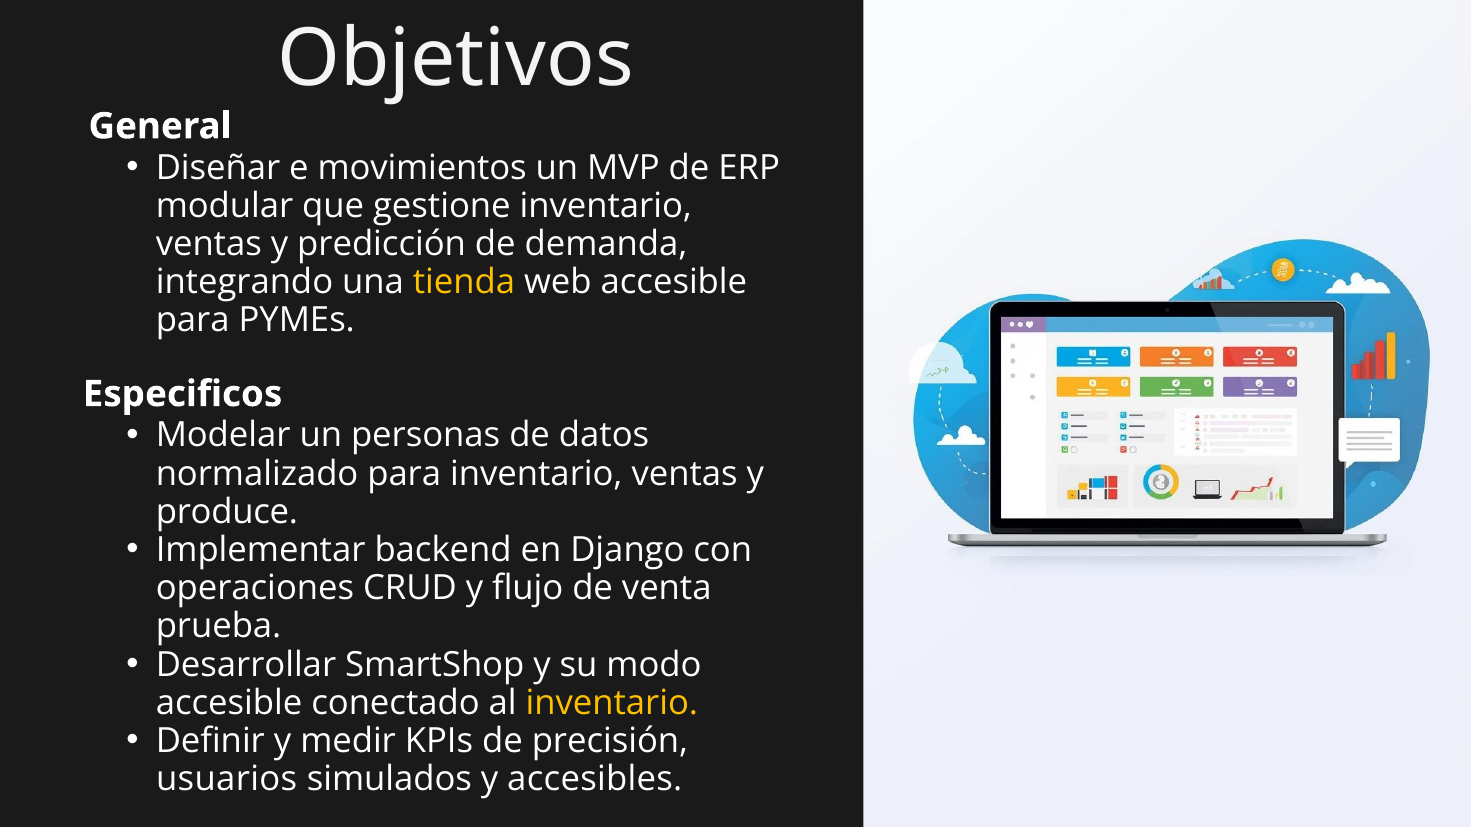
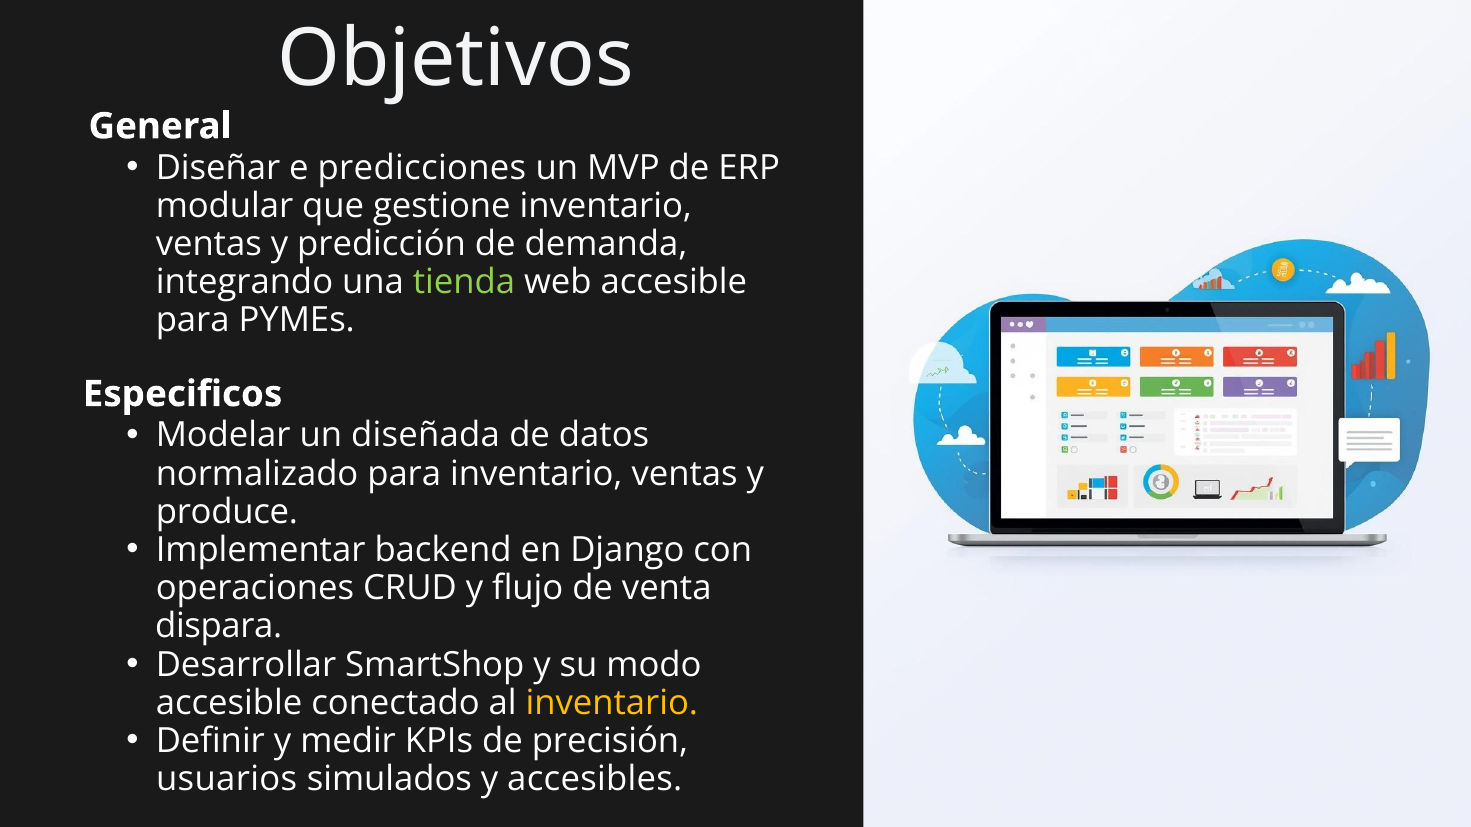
movimientos: movimientos -> predicciones (422, 168)
tienda colour: yellow -> light green (464, 282)
personas: personas -> diseñada (425, 436)
prueba: prueba -> dispara (219, 627)
